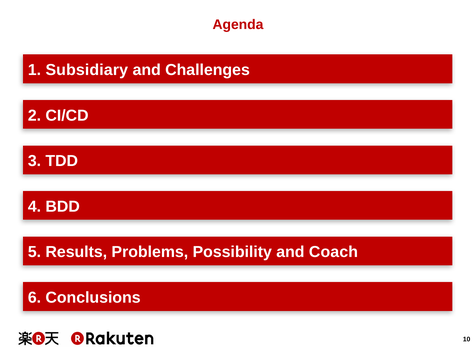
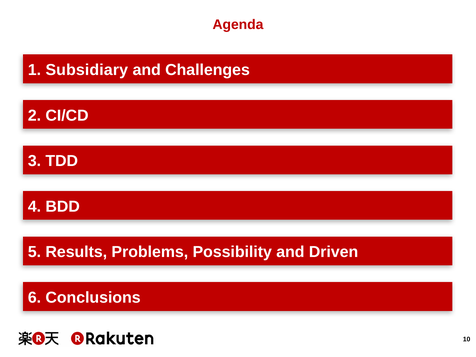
Coach: Coach -> Driven (334, 252)
